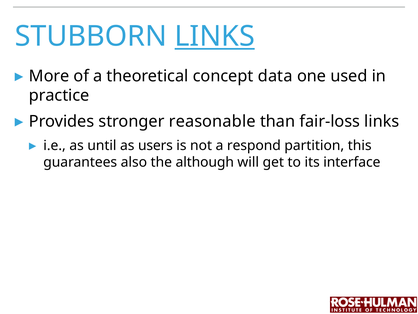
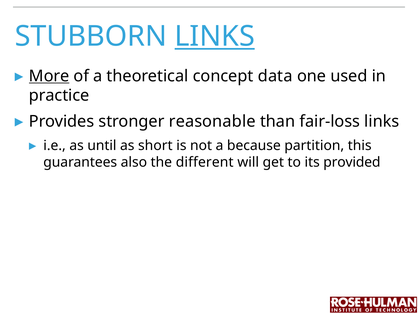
More underline: none -> present (49, 76)
users: users -> short (155, 145)
respond: respond -> because (254, 145)
although: although -> different (205, 162)
interface: interface -> provided (352, 162)
